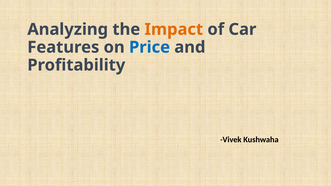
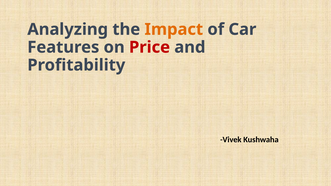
Price colour: blue -> red (150, 47)
